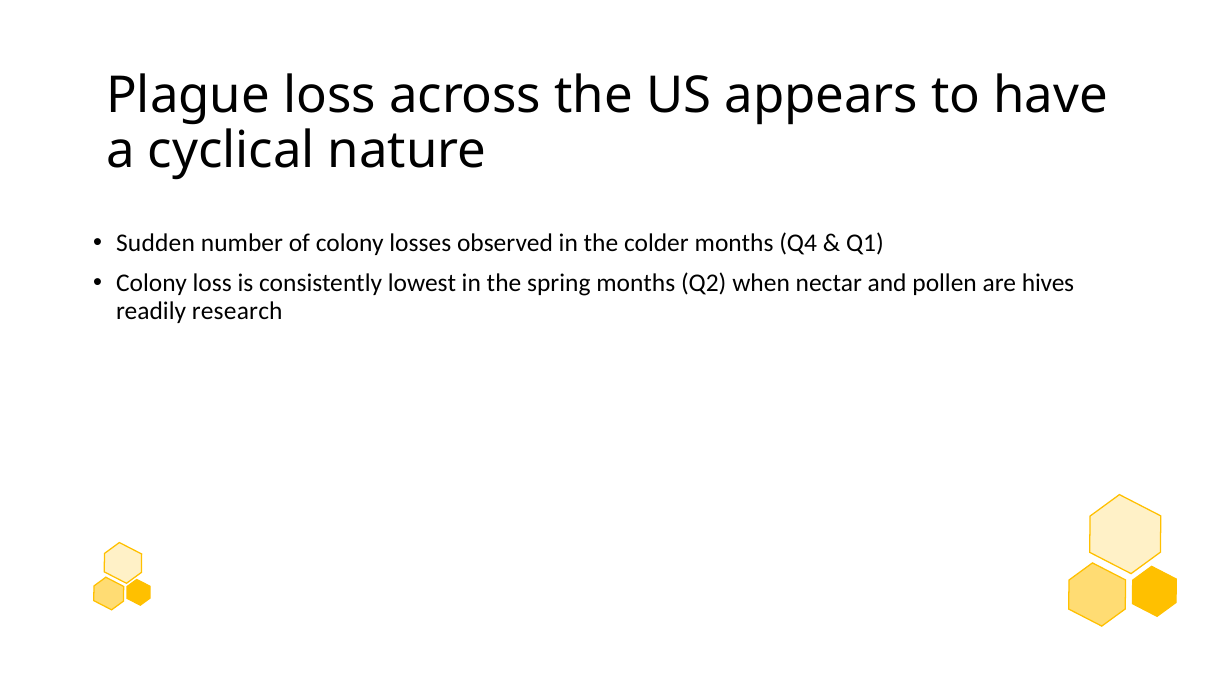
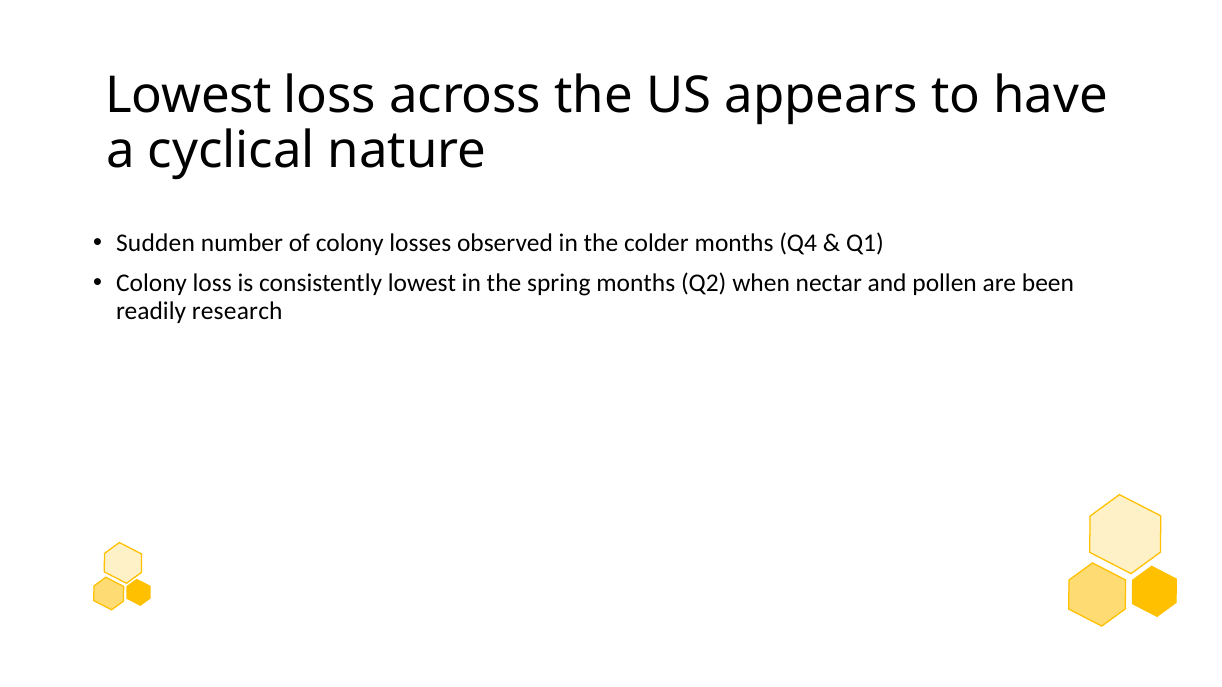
Plague: Plague -> Lowest (188, 96)
hives: hives -> been (1048, 283)
